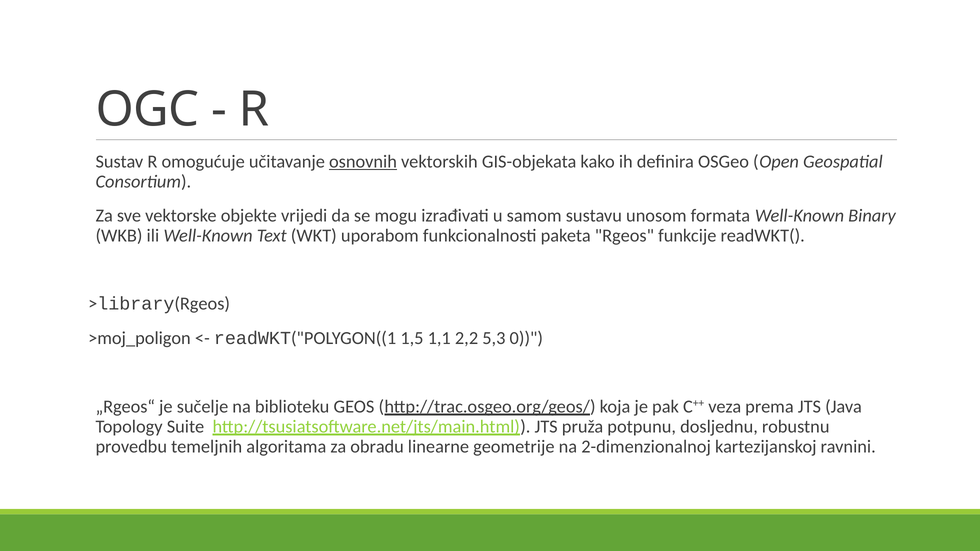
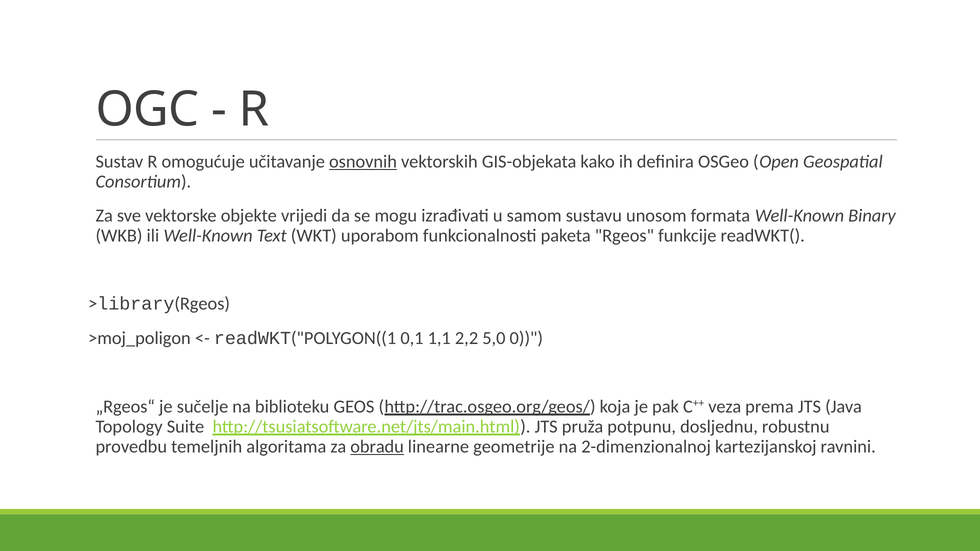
1,5: 1,5 -> 0,1 (412, 338)
5,3: 5,3 -> 5,0 (494, 338)
obradu underline: none -> present (377, 447)
